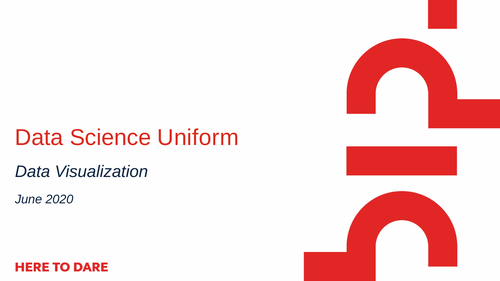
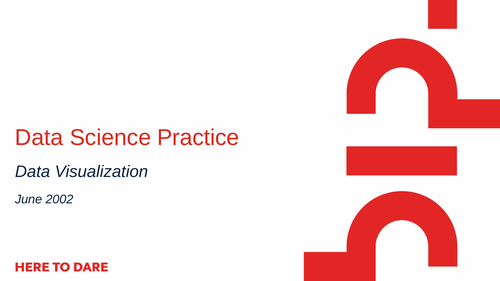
Uniform: Uniform -> Practice (198, 138)
2020: 2020 -> 2002 (59, 200)
